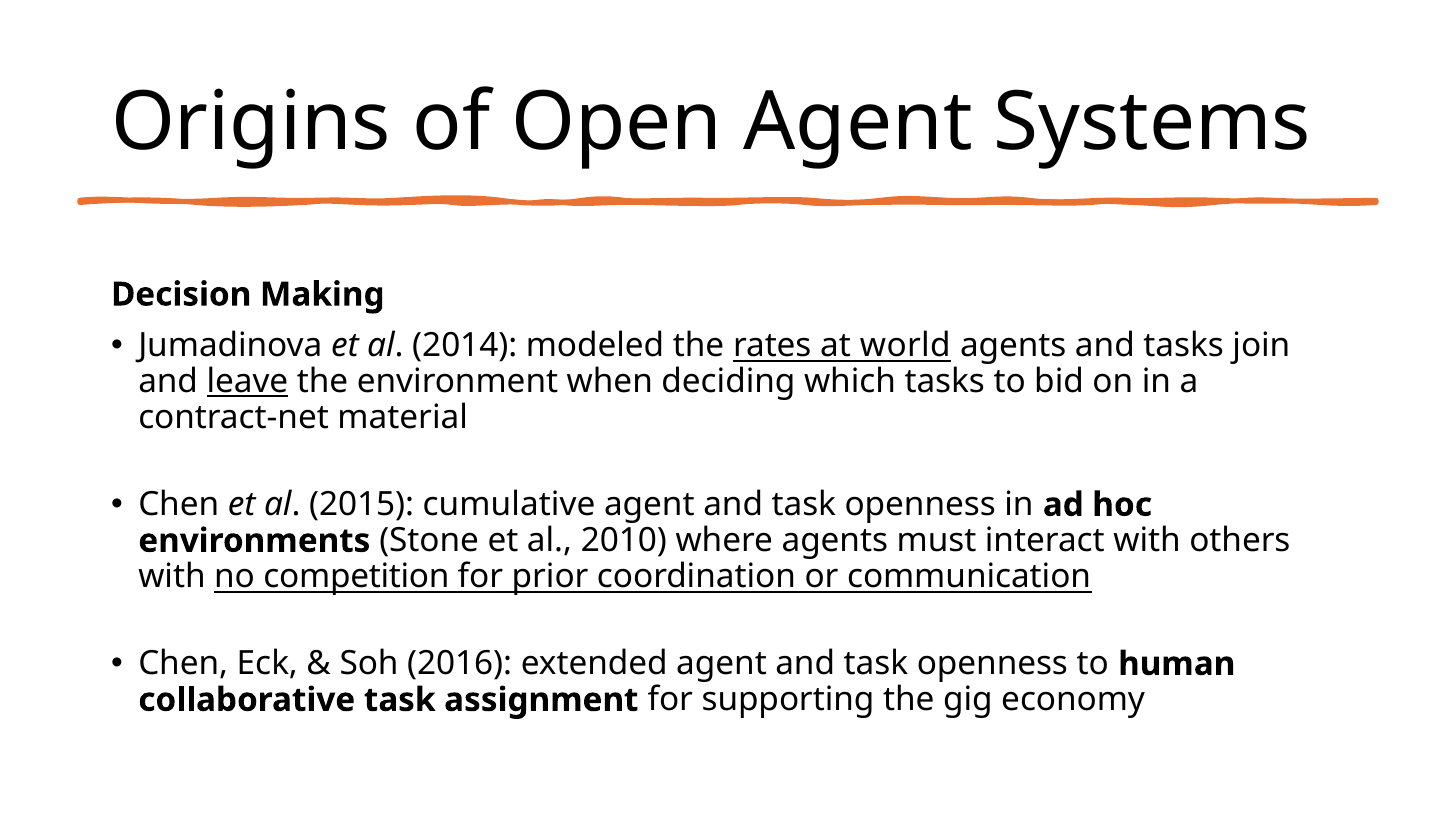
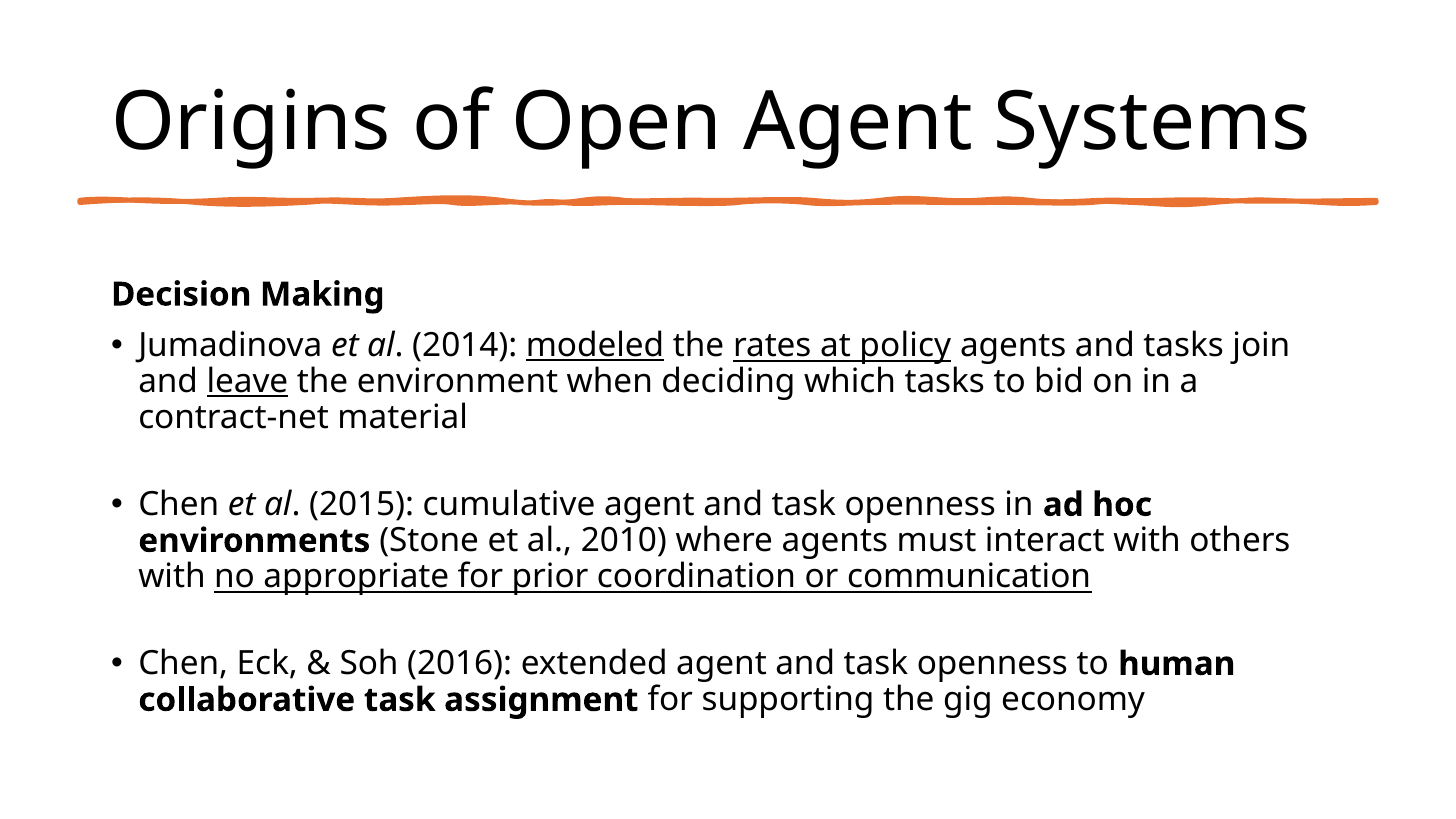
modeled underline: none -> present (595, 346)
world: world -> policy (905, 346)
competition: competition -> appropriate (356, 577)
